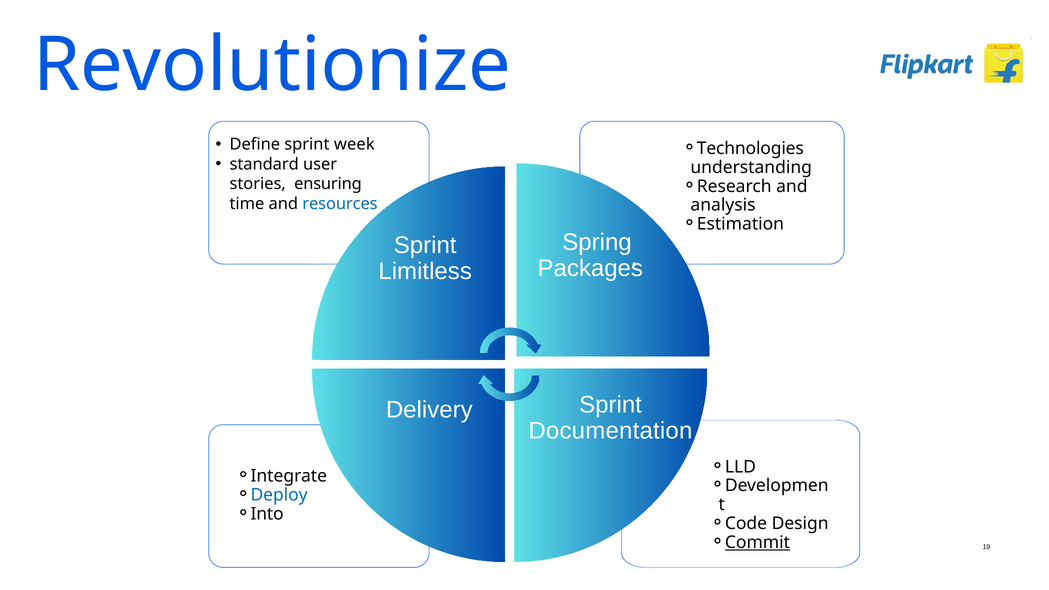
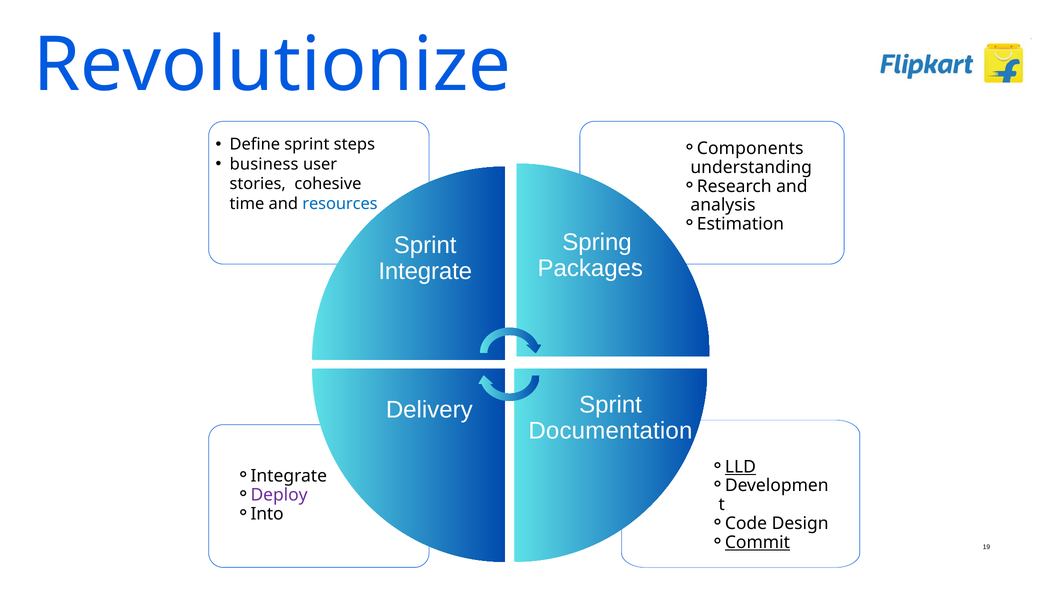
week: week -> steps (354, 145)
Technologies: Technologies -> Components (750, 149)
standard: standard -> business (264, 164)
ensuring: ensuring -> cohesive (328, 184)
Limitless: Limitless -> Integrate (425, 271)
LLD underline: none -> present (740, 467)
Deploy colour: blue -> purple (279, 495)
